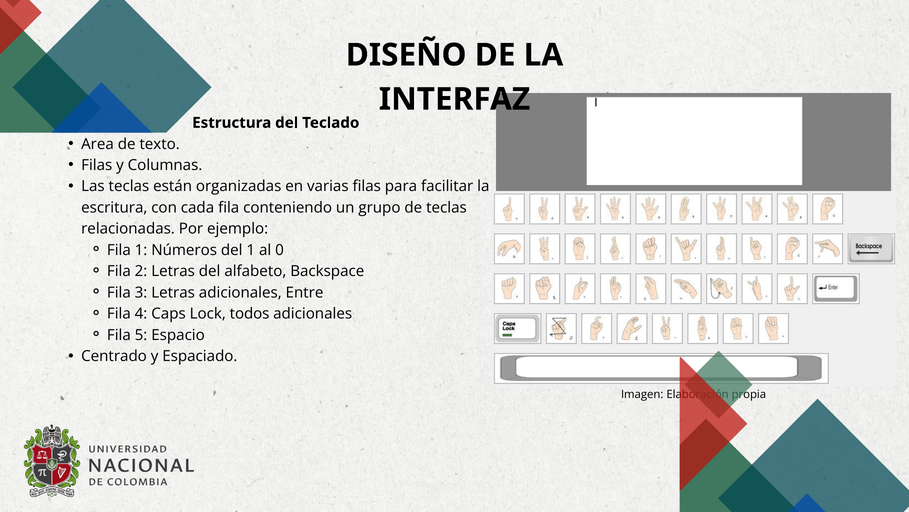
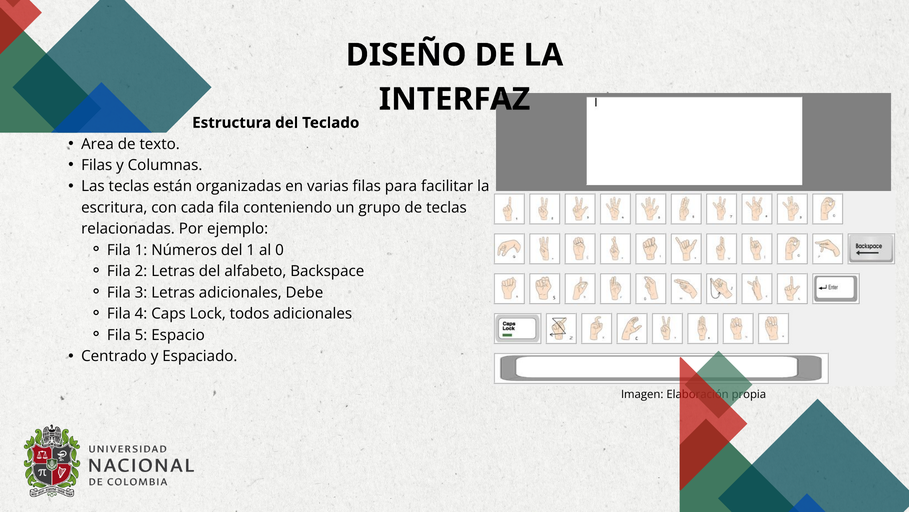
Entre: Entre -> Debe (304, 292)
